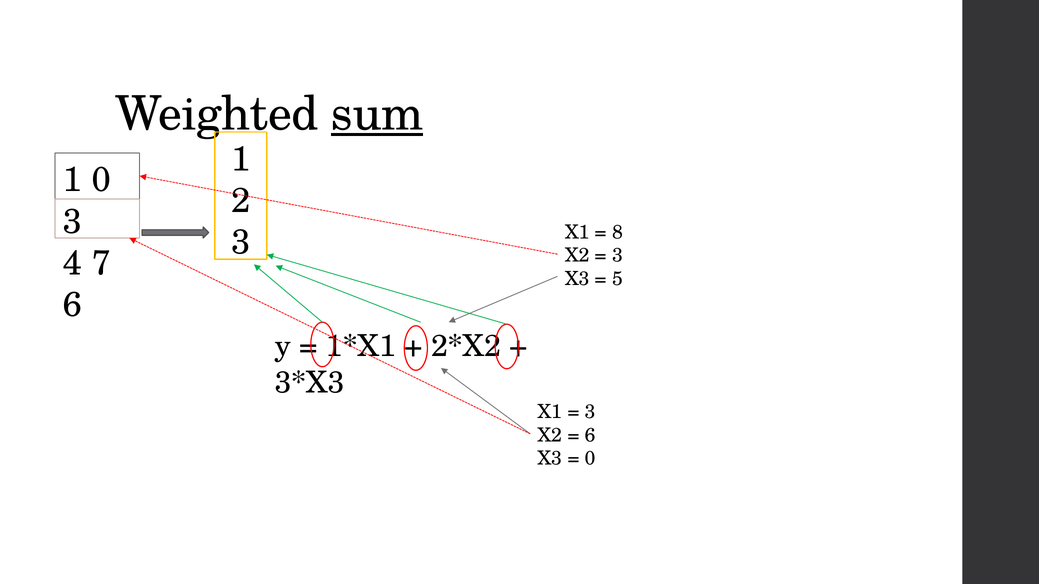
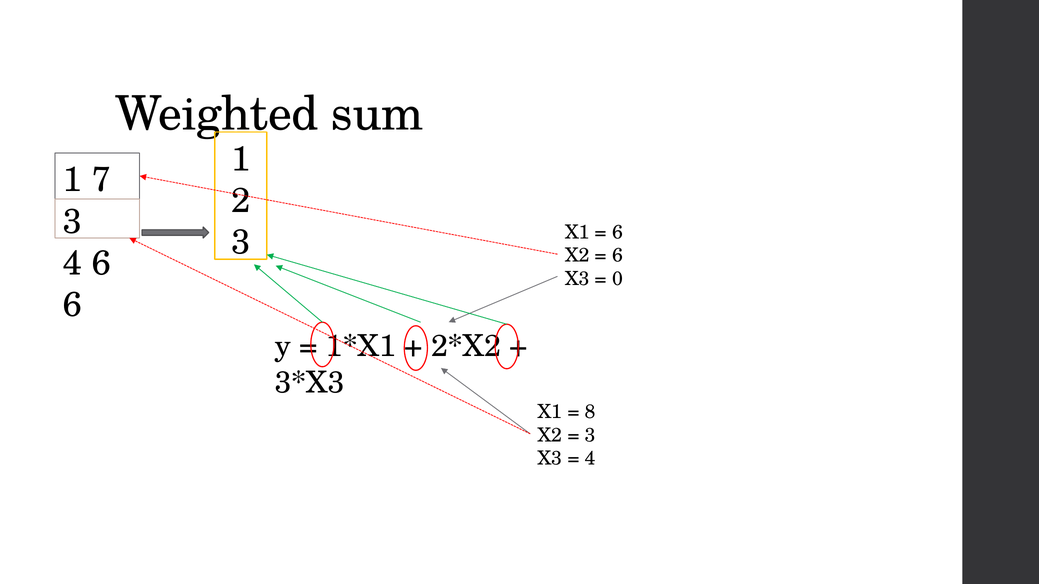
sum underline: present -> none (377, 114)
1 0: 0 -> 7 (101, 180)
8: 8 -> 6 (618, 232)
3: 3 -> 6 (618, 256)
4 7: 7 -> 6 (101, 263)
5: 5 -> 0 (618, 279)
3: 3 -> 8 (590, 412)
6: 6 -> 3 (590, 436)
0: 0 -> 4 (590, 459)
